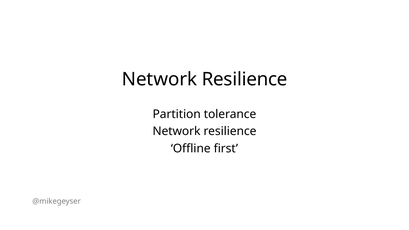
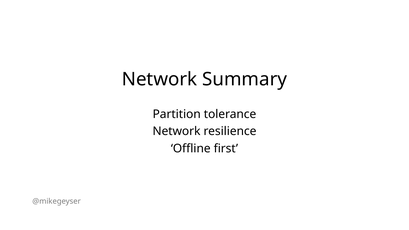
Resilience: Resilience -> Summary (245, 79)
